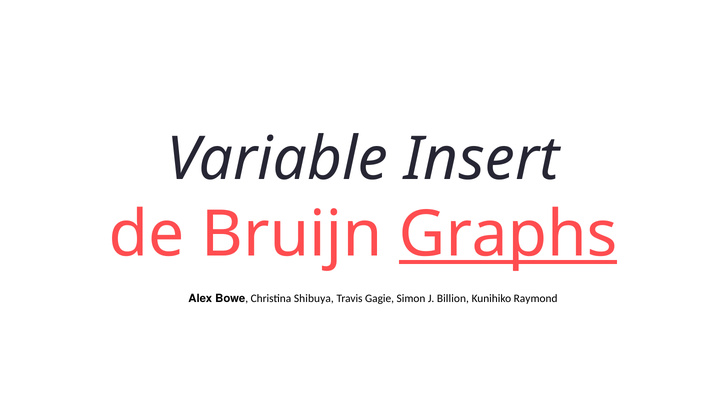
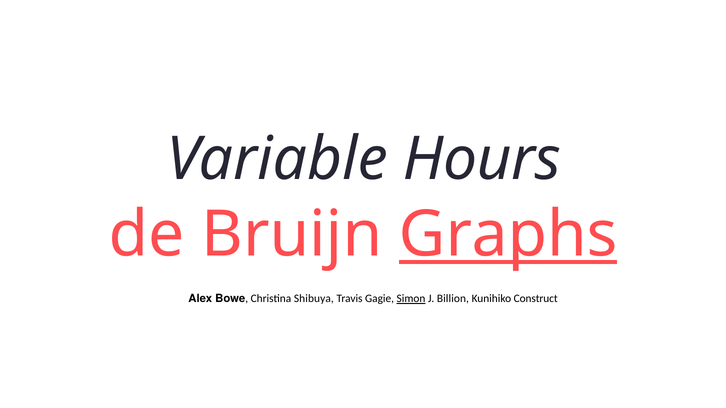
Insert: Insert -> Hours (482, 160)
Simon underline: none -> present (411, 299)
Raymond: Raymond -> Construct (536, 299)
